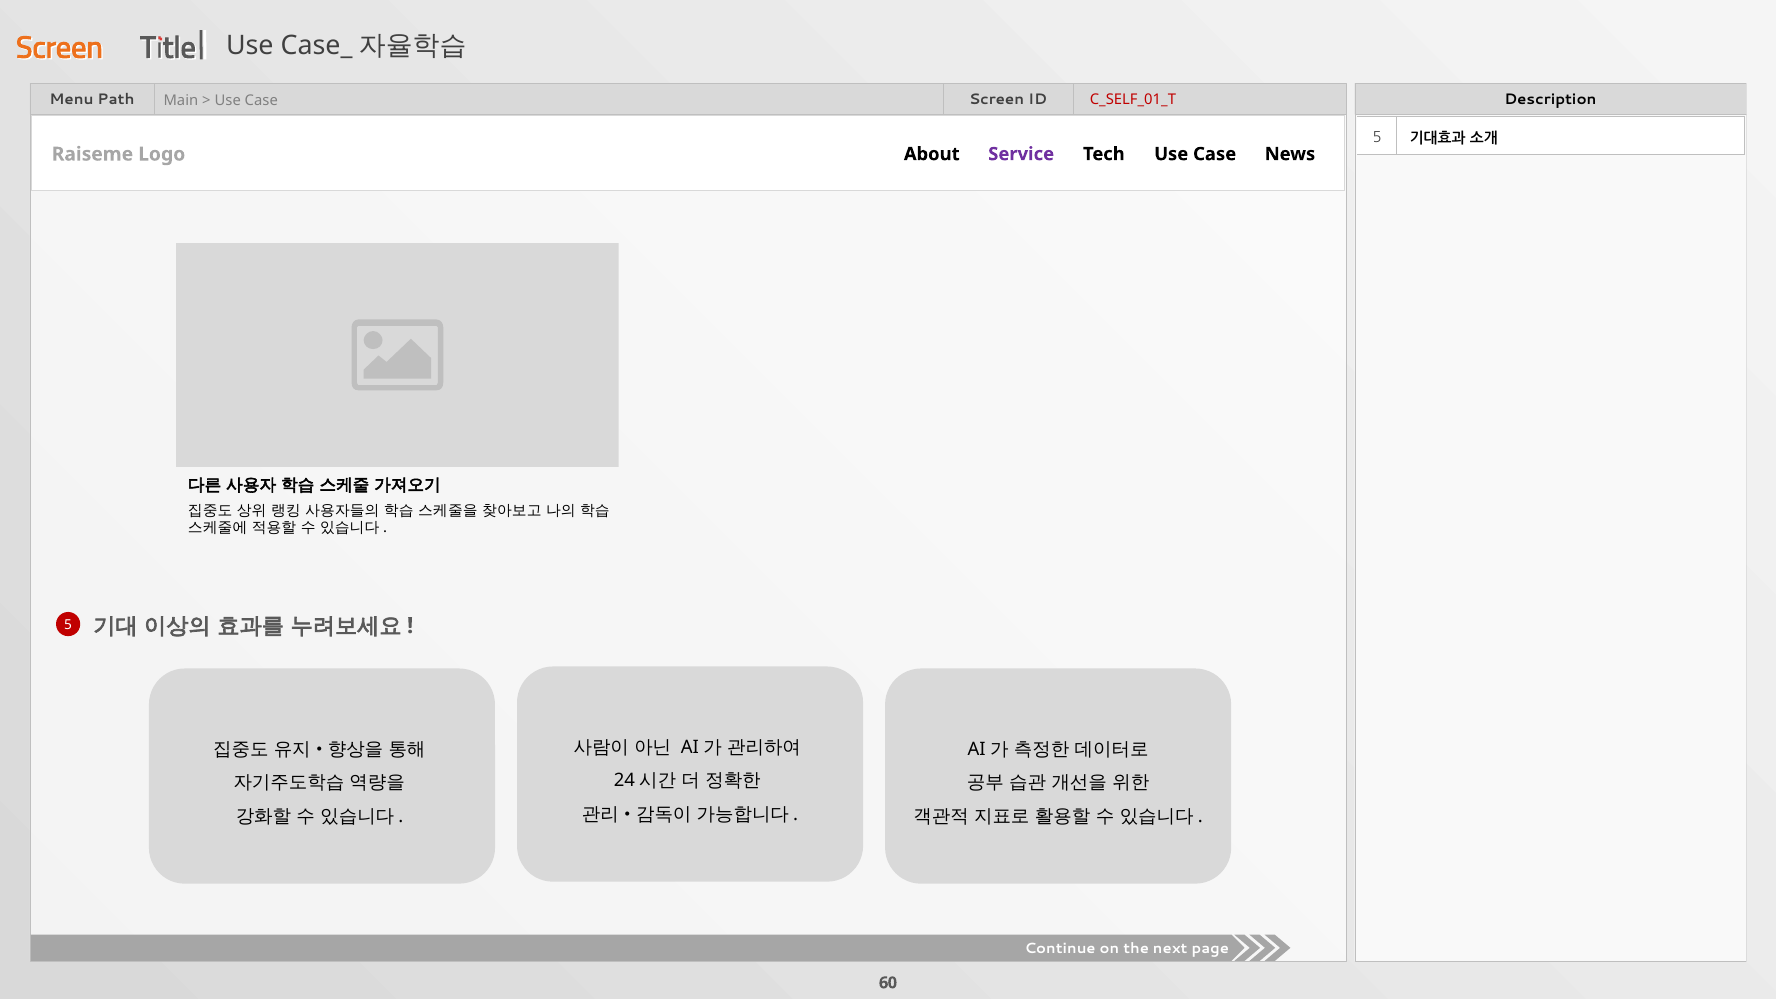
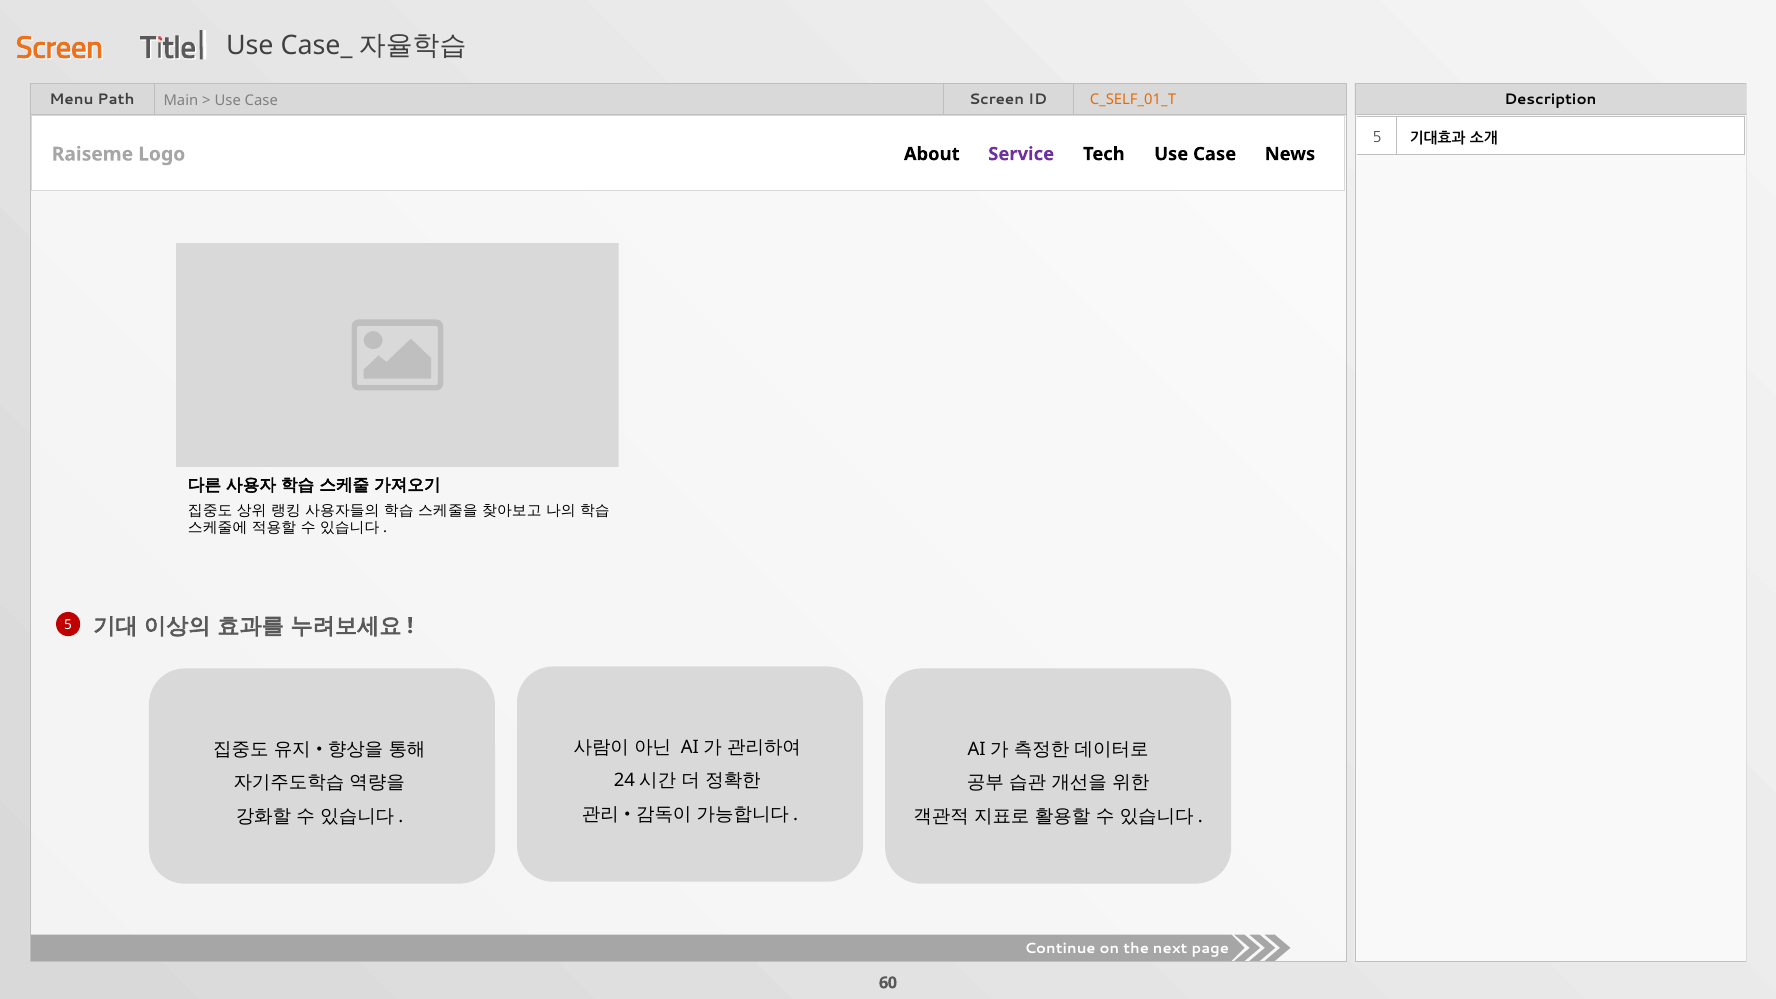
C_SELF_01_T colour: red -> orange (1133, 99)
